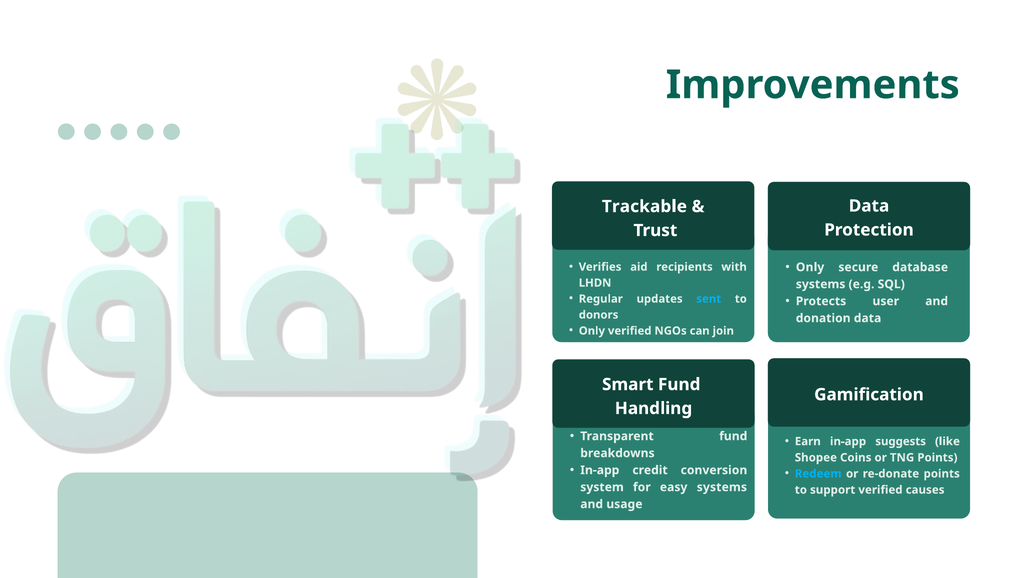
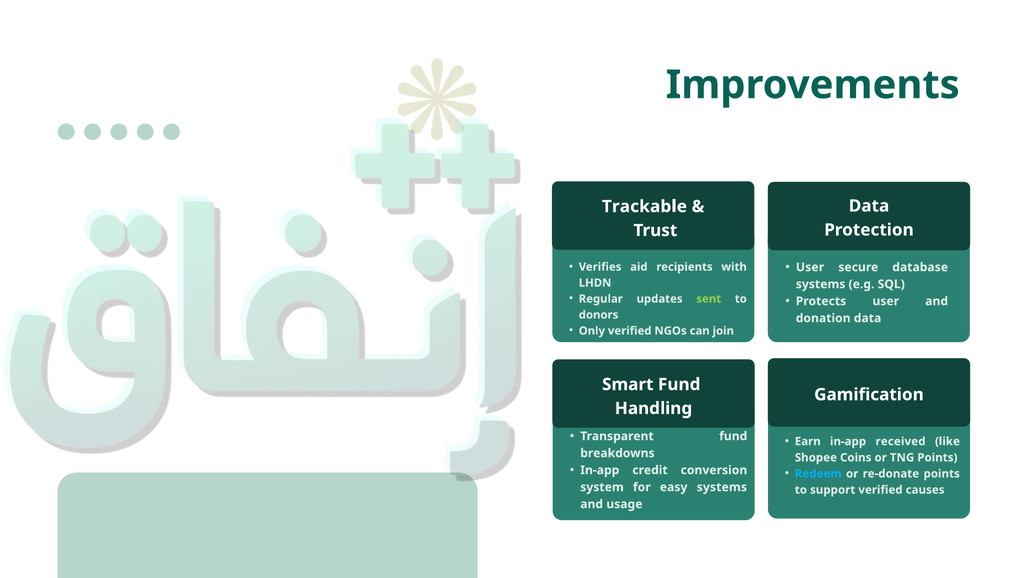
Only: Only -> User (810, 267)
sent colour: light blue -> light green (709, 299)
suggests: suggests -> received (901, 442)
